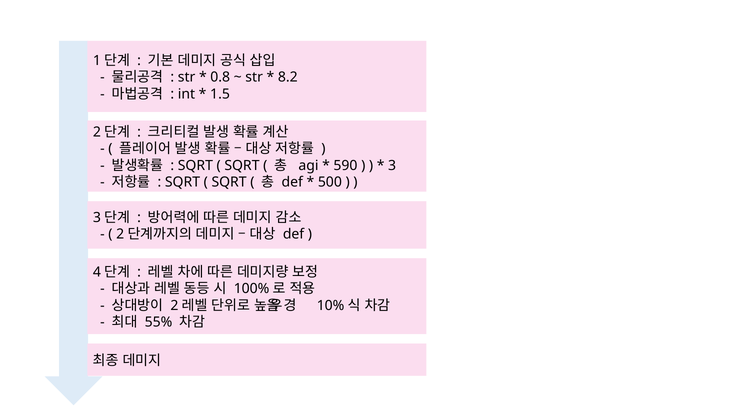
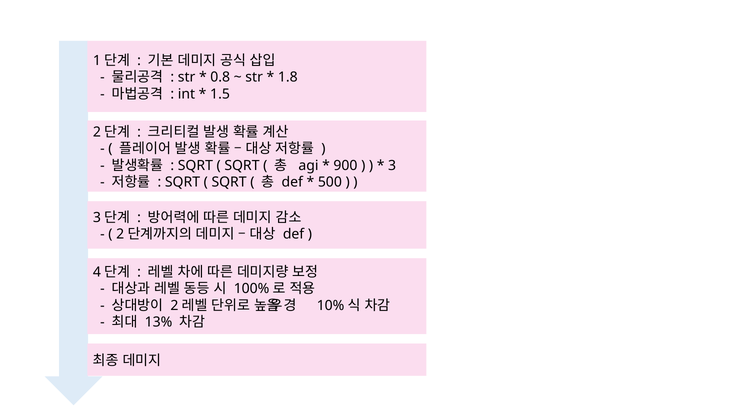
8.2: 8.2 -> 1.8 (288, 77)
590: 590 -> 900 (345, 166)
55%: 55% -> 13% (158, 322)
